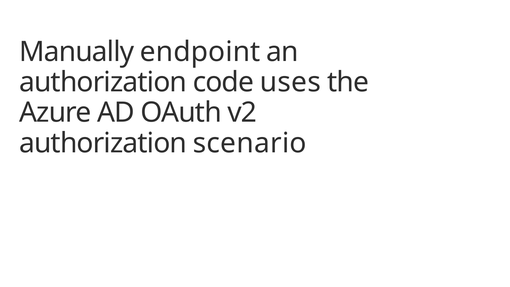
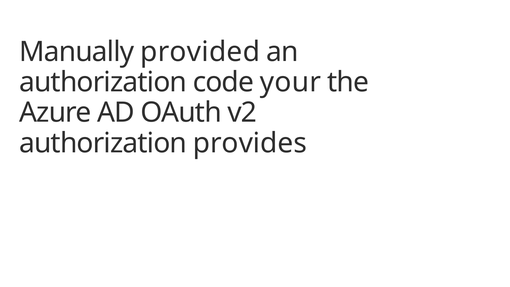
endpoint: endpoint -> provided (200, 52)
uses: uses -> your (290, 82)
scenario: scenario -> provides (250, 143)
